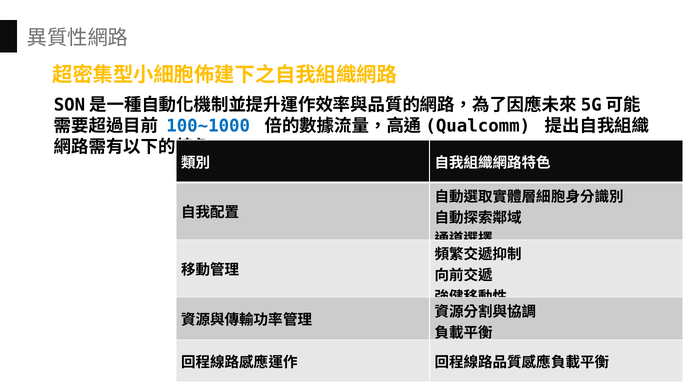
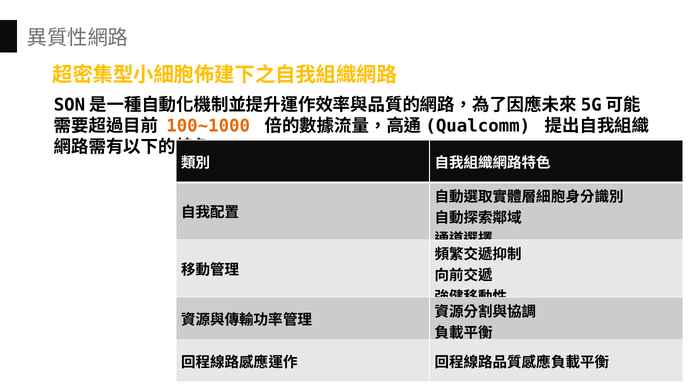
100~1000 colour: blue -> orange (208, 126)
